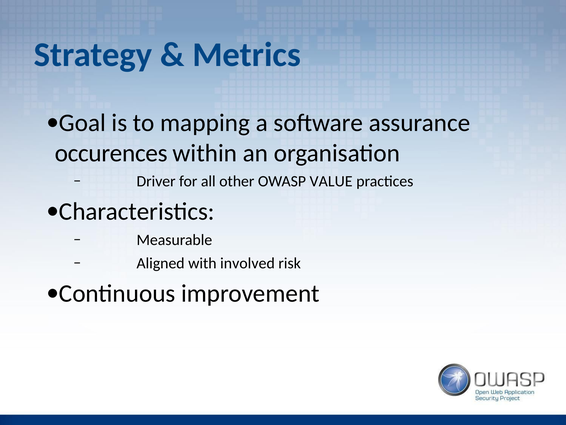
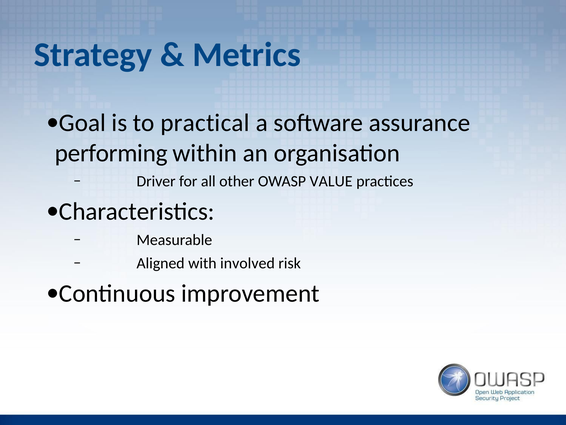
mapping: mapping -> practical (205, 123)
occurences: occurences -> performing (111, 153)
